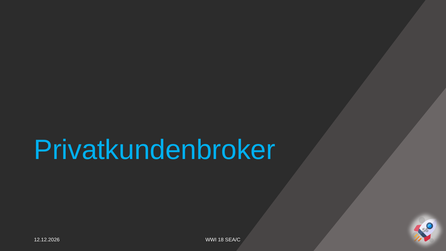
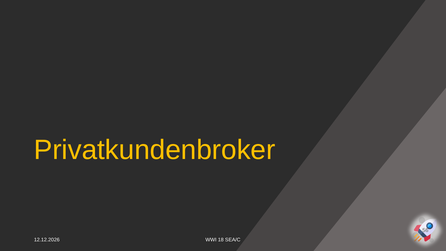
Privatkundenbroker colour: light blue -> yellow (155, 150)
